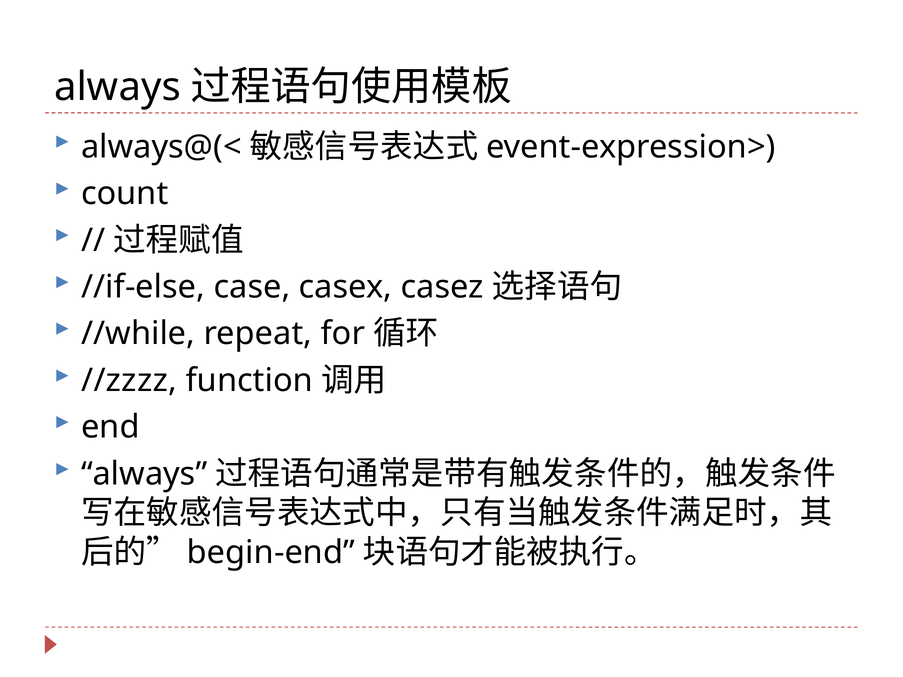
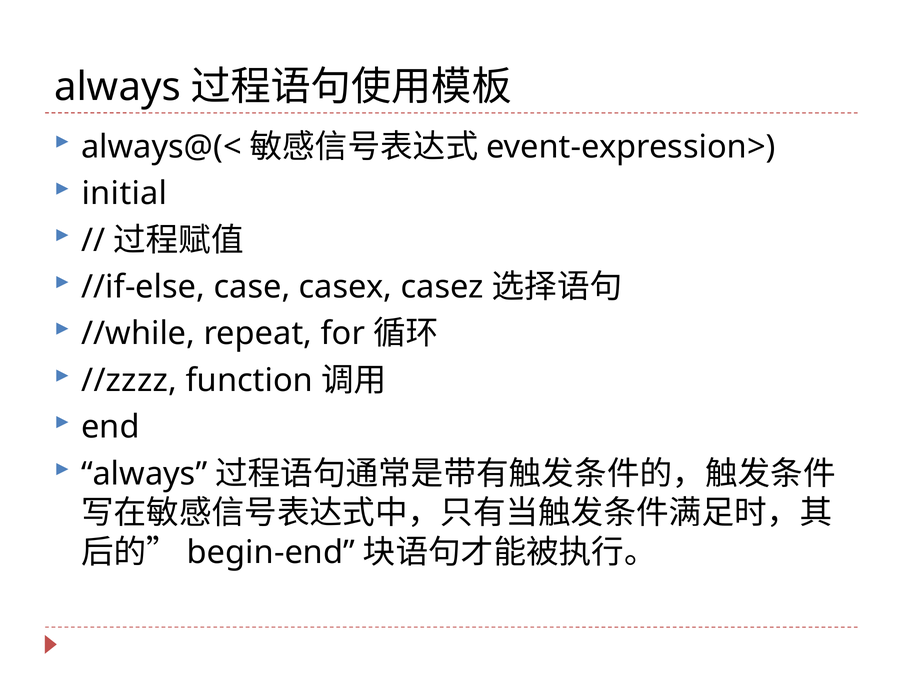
count: count -> initial (125, 194)
